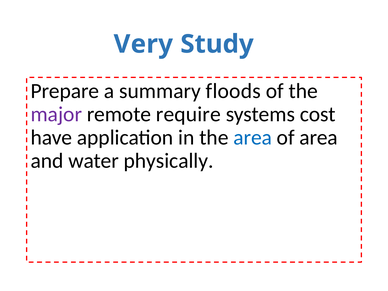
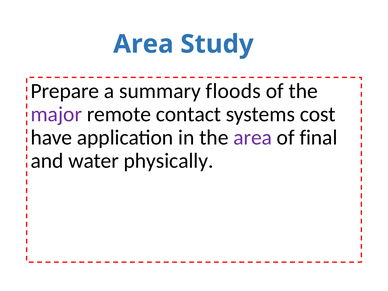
Very: Very -> Area (143, 44)
require: require -> contact (188, 114)
area colour: blue -> purple (253, 137)
of area: area -> final (318, 137)
